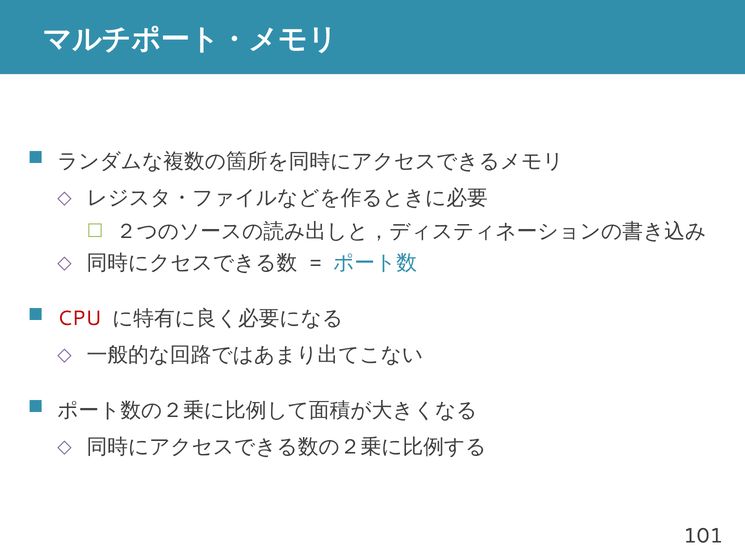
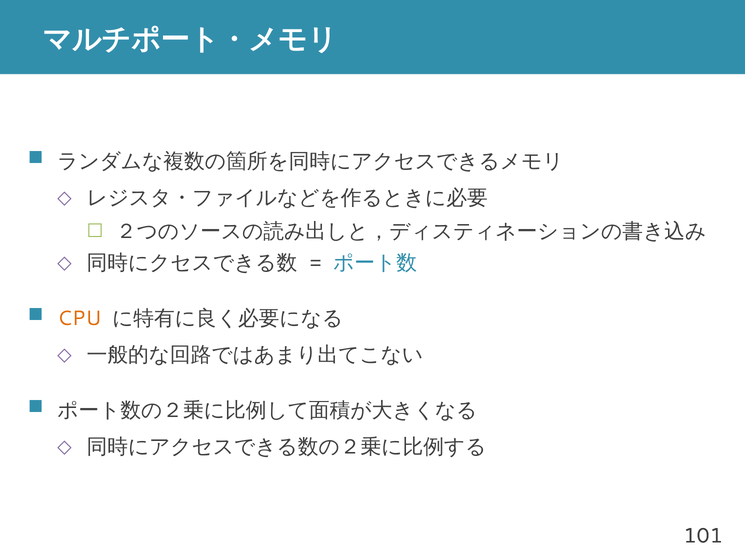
CPU colour: red -> orange (79, 318)
